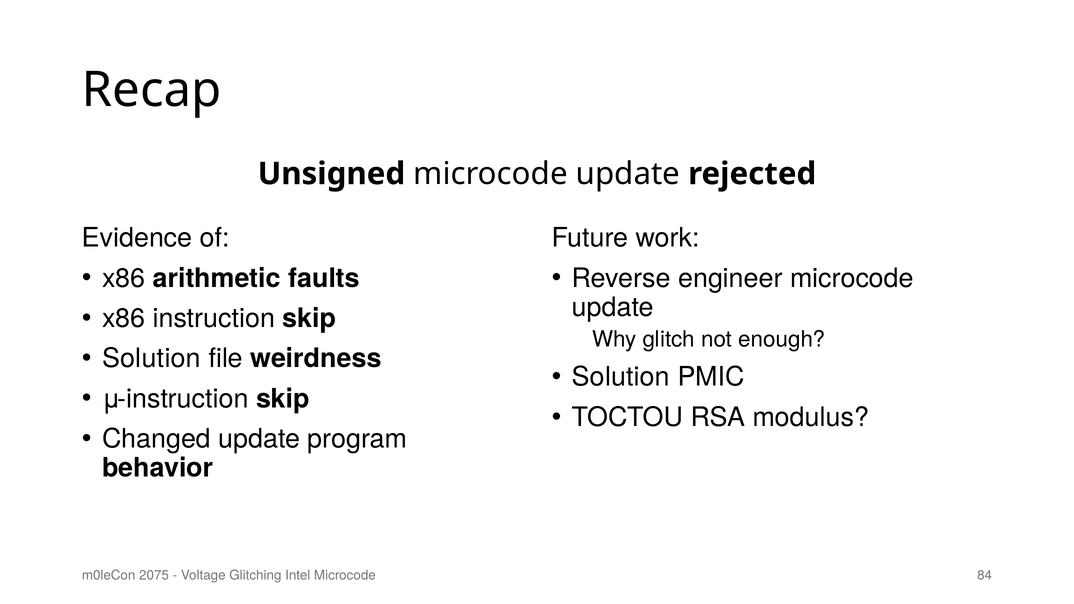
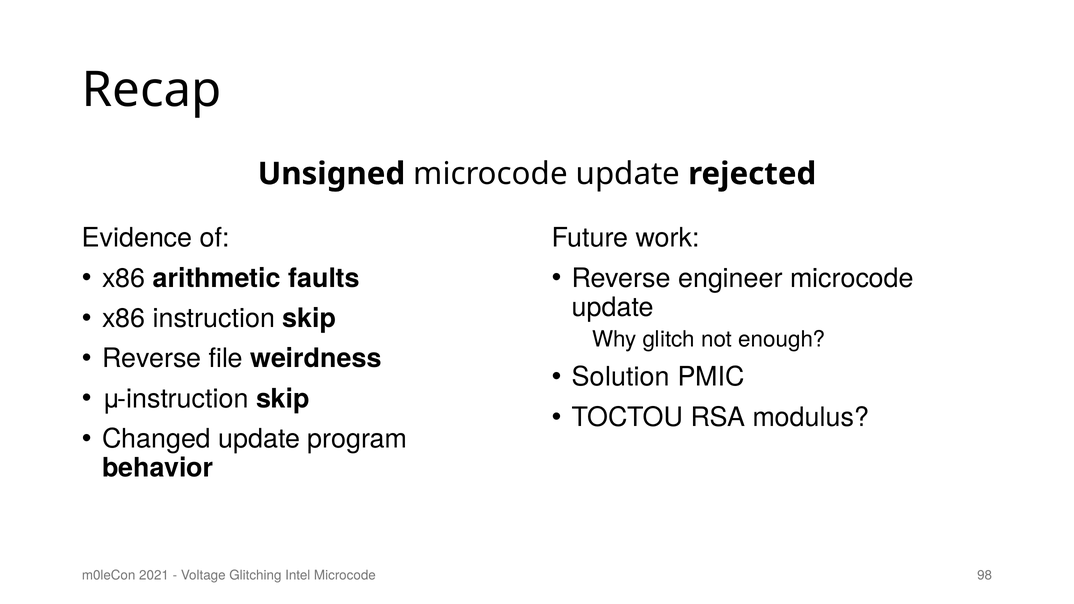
Solution: Solution -> Reverse (152, 359)
2075: 2075 -> 2021 (154, 575)
84: 84 -> 98 (985, 575)
